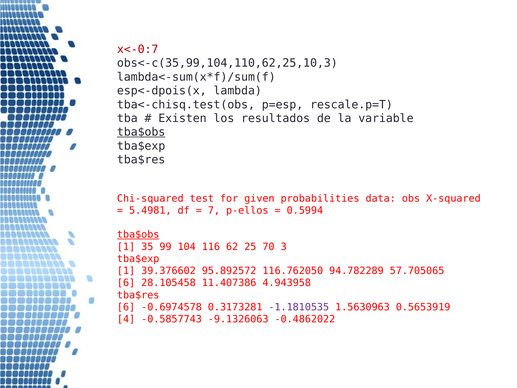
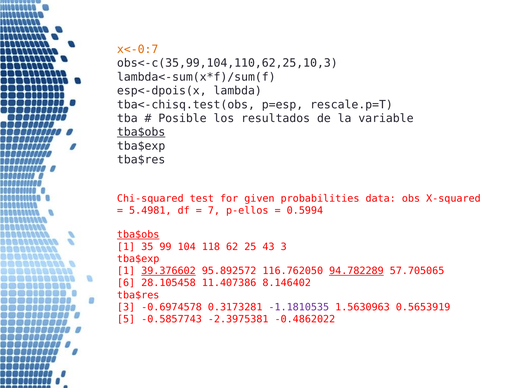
x<-0:7 colour: red -> orange (138, 49)
Existen: Existen -> Posible (182, 118)
116: 116 -> 118 (211, 247)
70: 70 -> 43 (269, 247)
39.376602 underline: none -> present (168, 271)
94.782289 underline: none -> present (356, 271)
4.943958: 4.943958 -> 8.146402 (287, 283)
6: 6 -> 3 (126, 307)
4: 4 -> 5 (126, 319)
-9.1326063: -9.1326063 -> -2.3975381 (238, 319)
